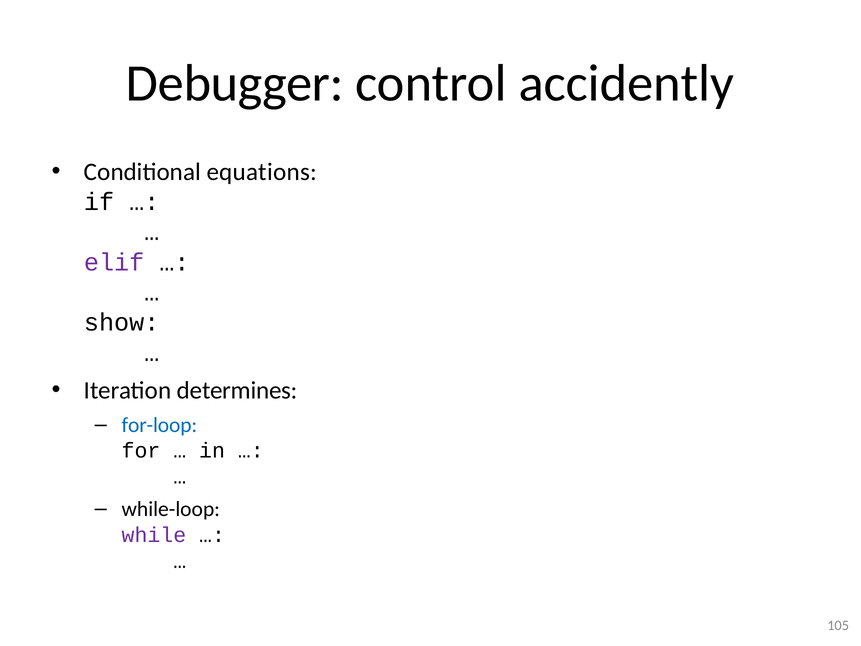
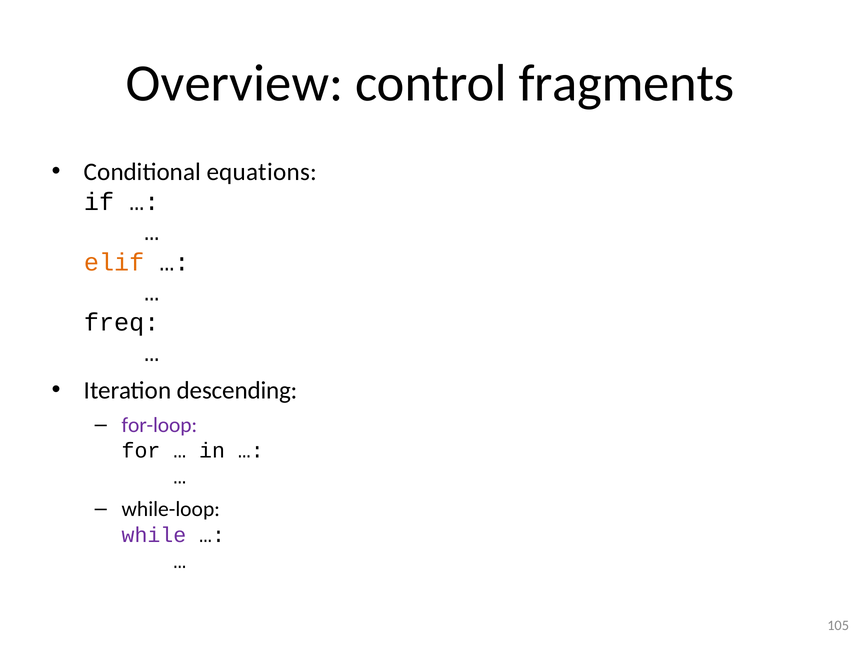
Debugger: Debugger -> Overview (235, 83)
accidently: accidently -> fragments (627, 83)
elif colour: purple -> orange (114, 262)
show: show -> freq (122, 322)
determines: determines -> descending (237, 390)
for-loop colour: blue -> purple (159, 425)
